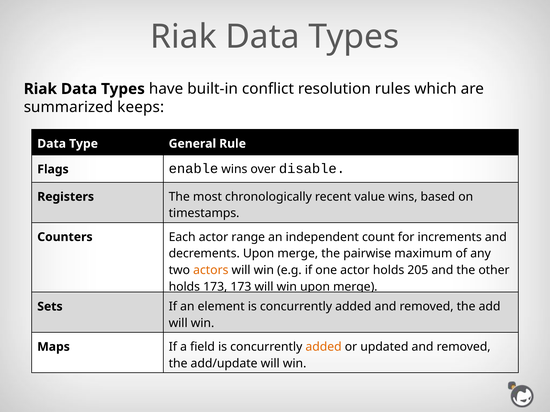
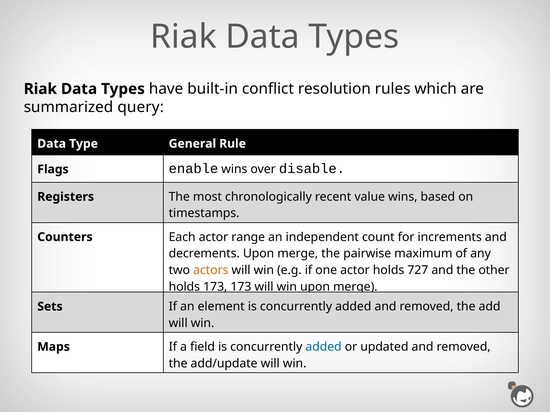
keeps: keeps -> query (141, 107)
205: 205 -> 727 (418, 270)
added colour: orange -> blue (324, 347)
